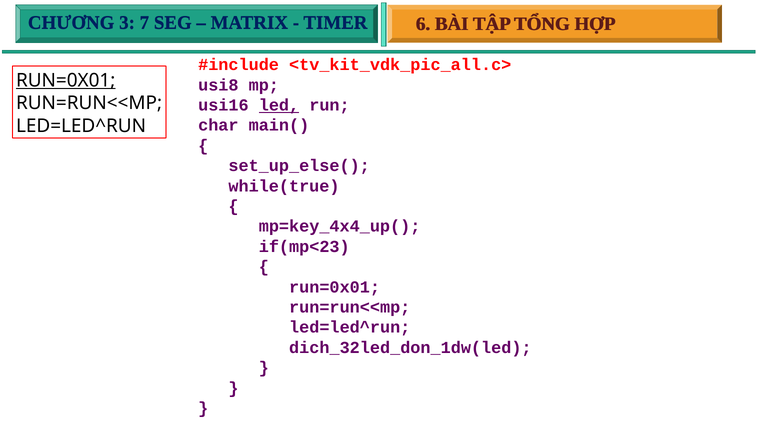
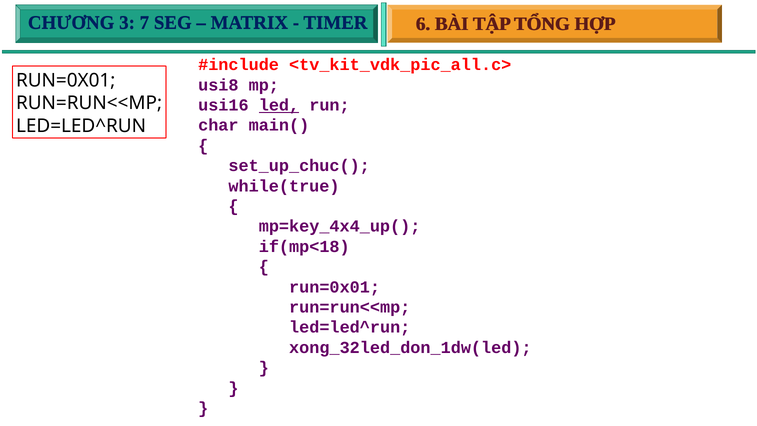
RUN=0X01 underline: present -> none (66, 80)
set_up_else(: set_up_else( -> set_up_chuc( (299, 166)
if(mp<23: if(mp<23 -> if(mp<18 (304, 246)
dich_32led_don_1dw(led: dich_32led_don_1dw(led -> xong_32led_don_1dw(led (410, 347)
